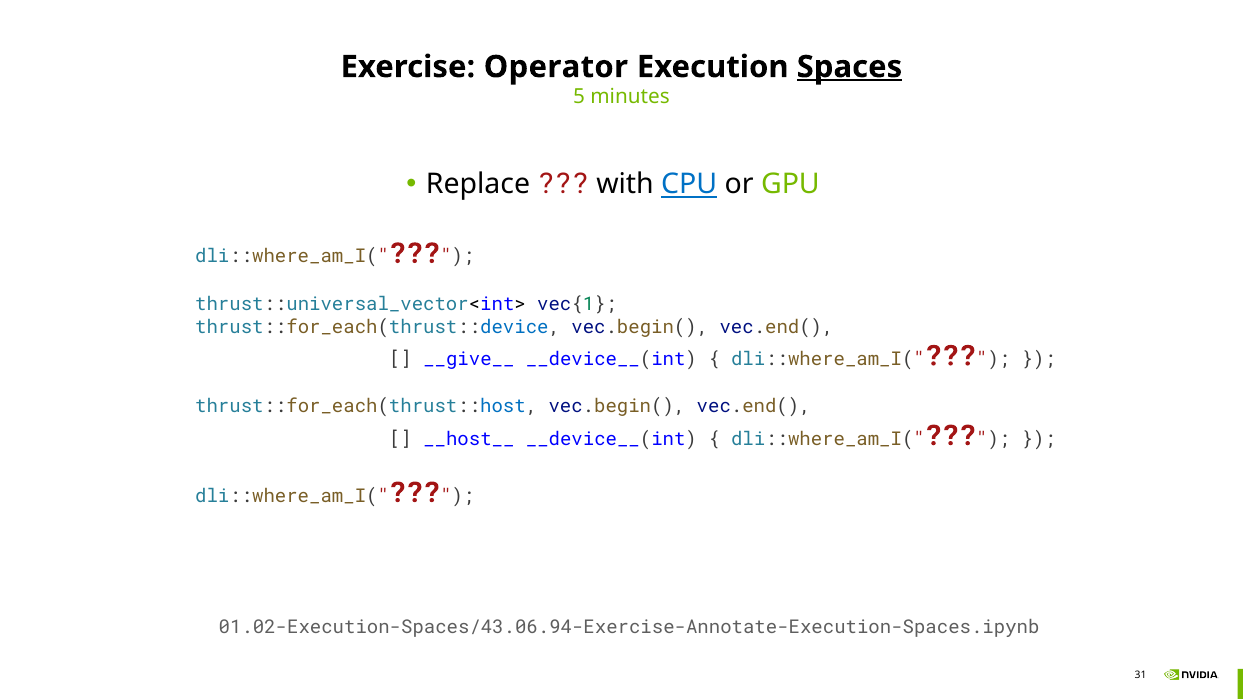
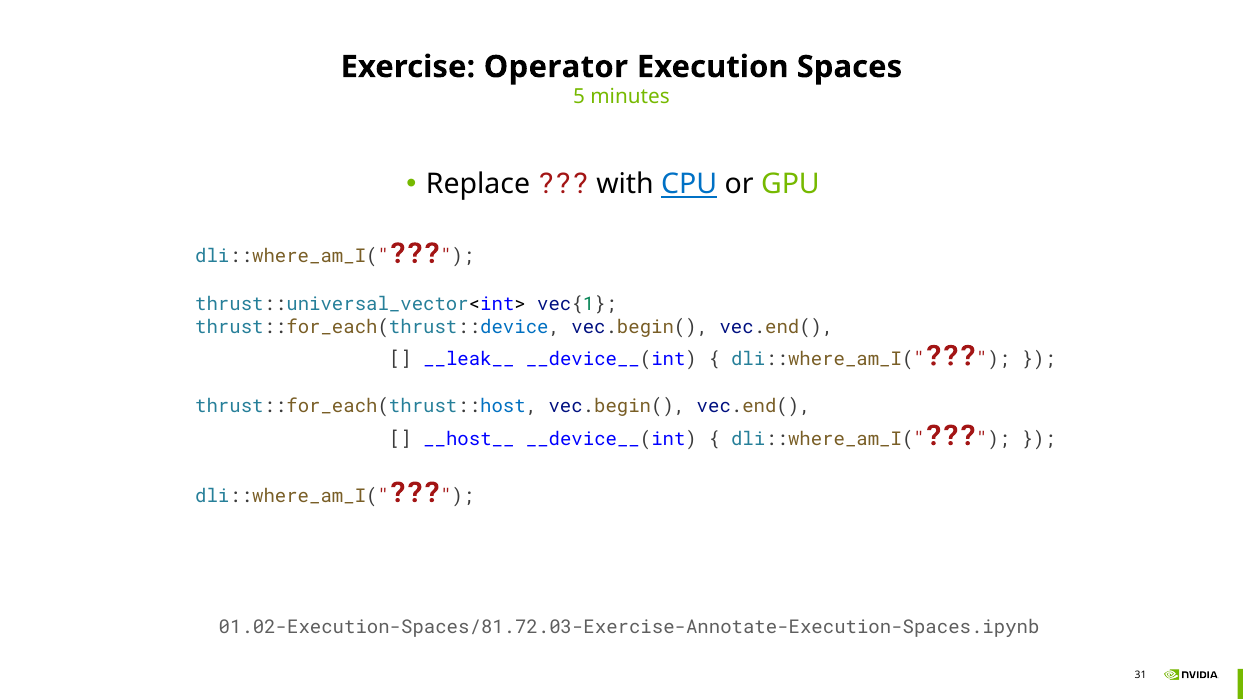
Spaces underline: present -> none (849, 67)
__give__: __give__ -> __leak__ (469, 359)
01.02-Execution-Spaces/43.06.94-Exercise-Annotate-Execution-Spaces.ipynb: 01.02-Execution-Spaces/43.06.94-Exercise-Annotate-Execution-Spaces.ipynb -> 01.02-Execution-Spaces/81.72.03-Exercise-Annotate-Execution-Spaces.ipynb (629, 627)
